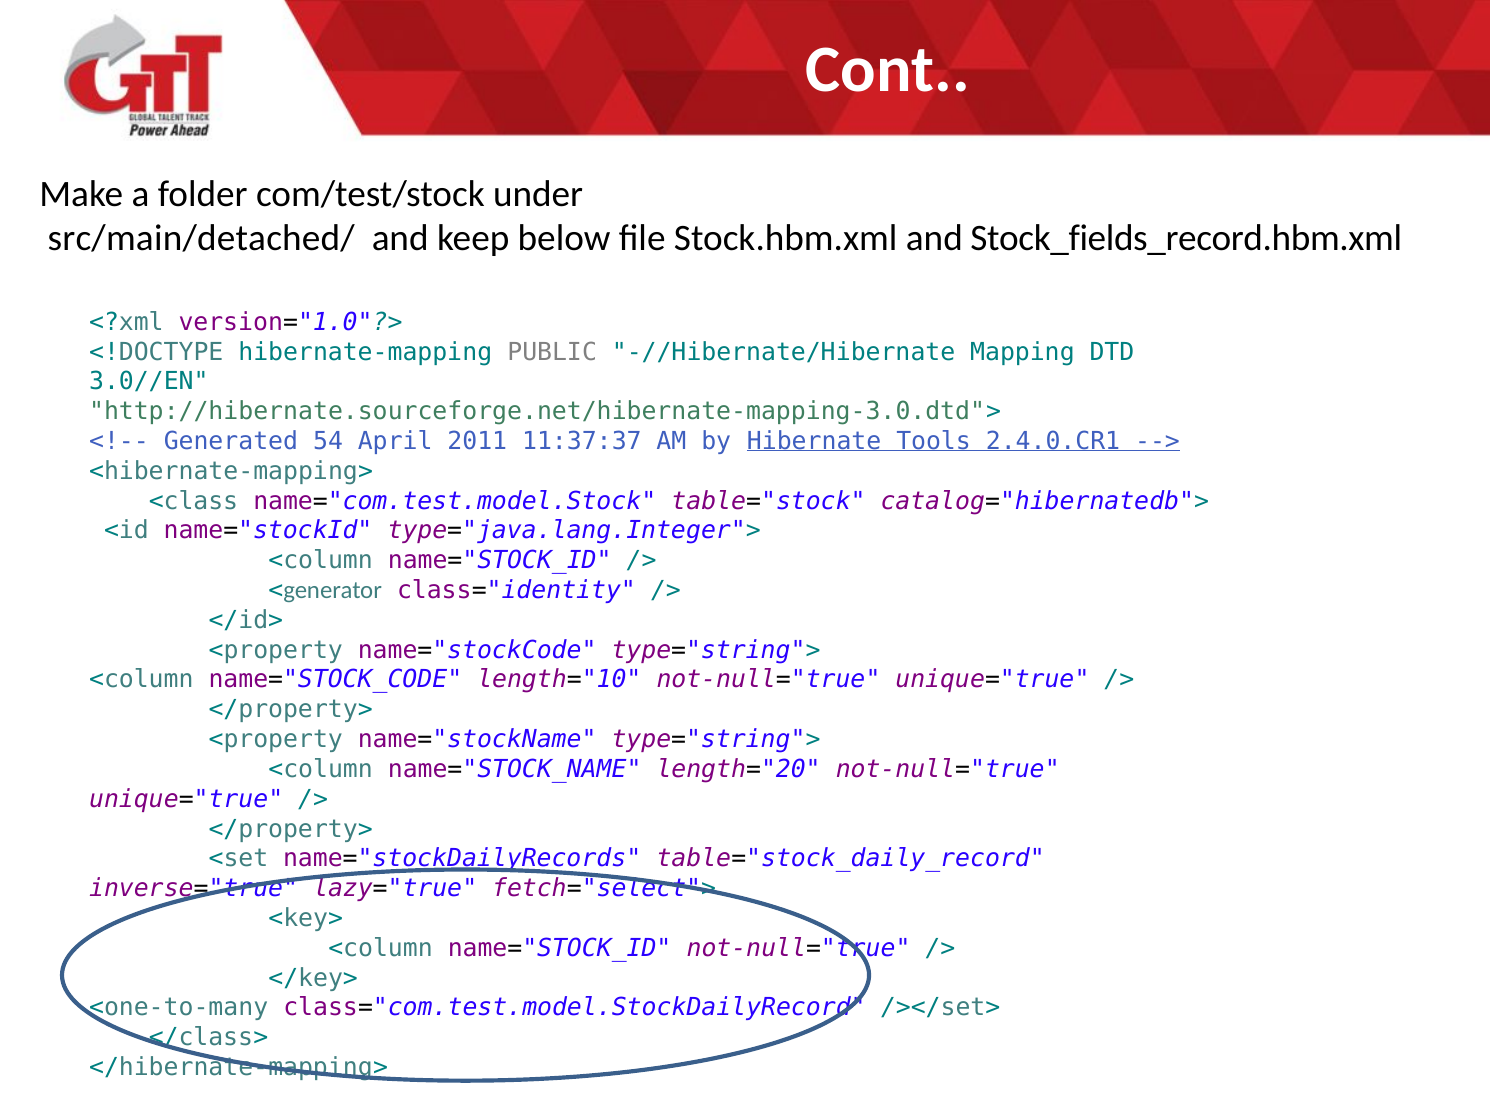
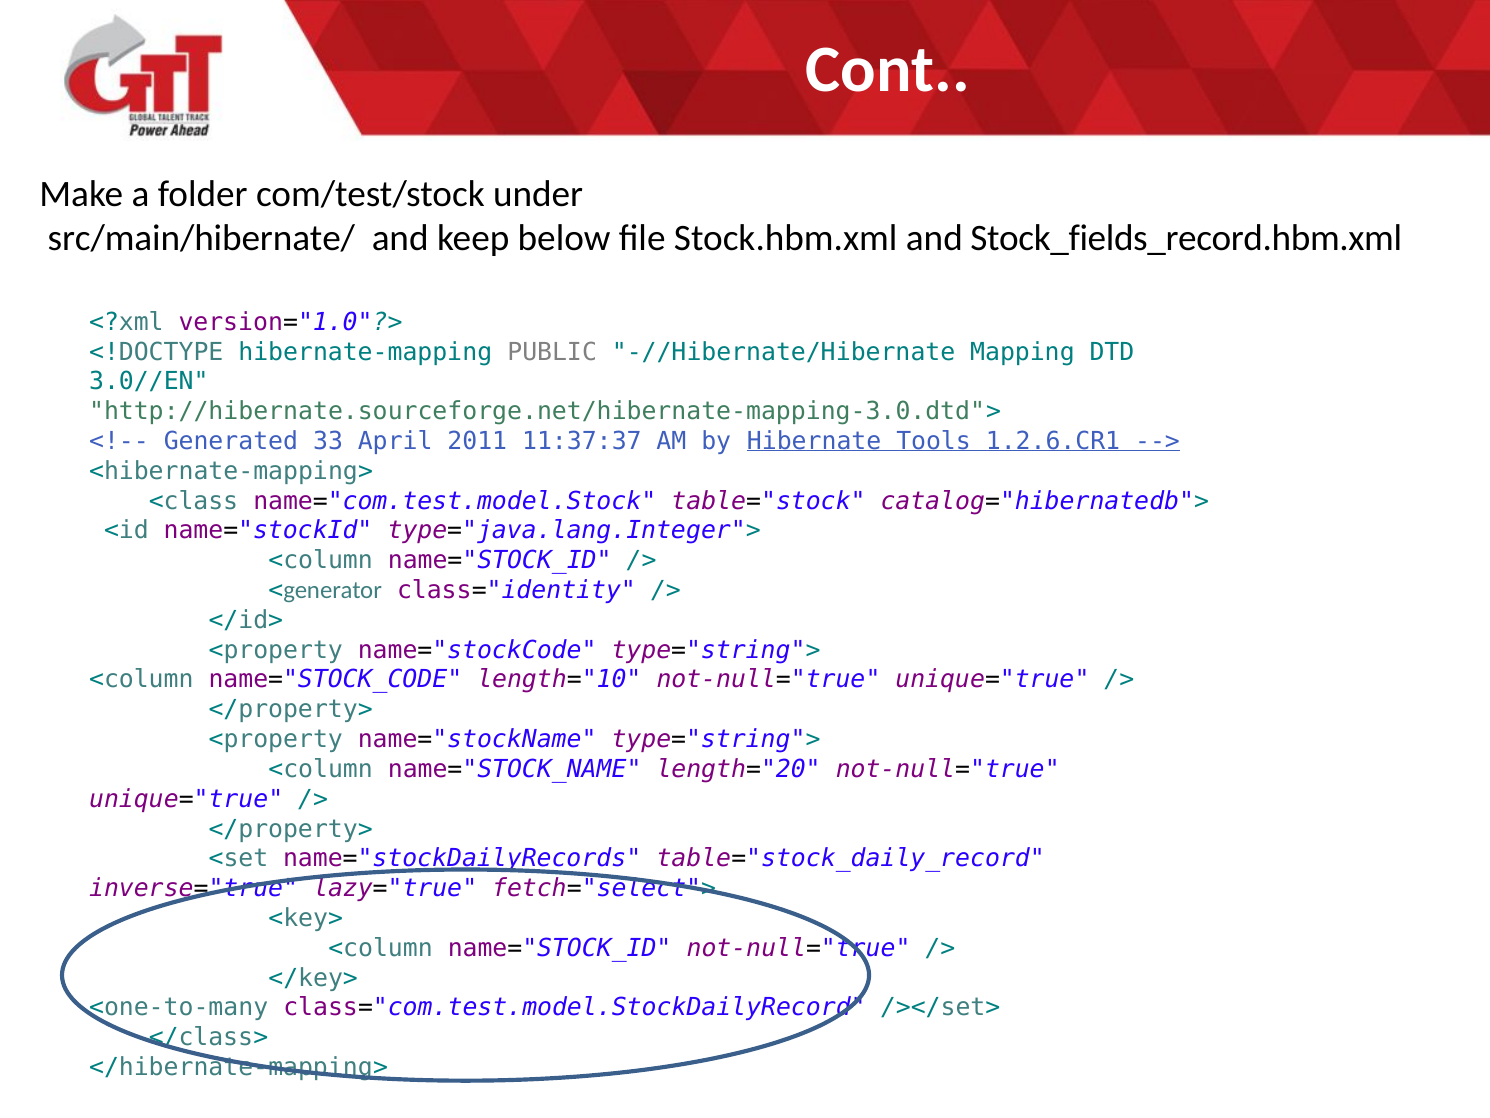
src/main/detached/: src/main/detached/ -> src/main/hibernate/ (201, 238)
54: 54 -> 33 (328, 441)
2.4.0.CR1: 2.4.0.CR1 -> 1.2.6.CR1 (1053, 441)
